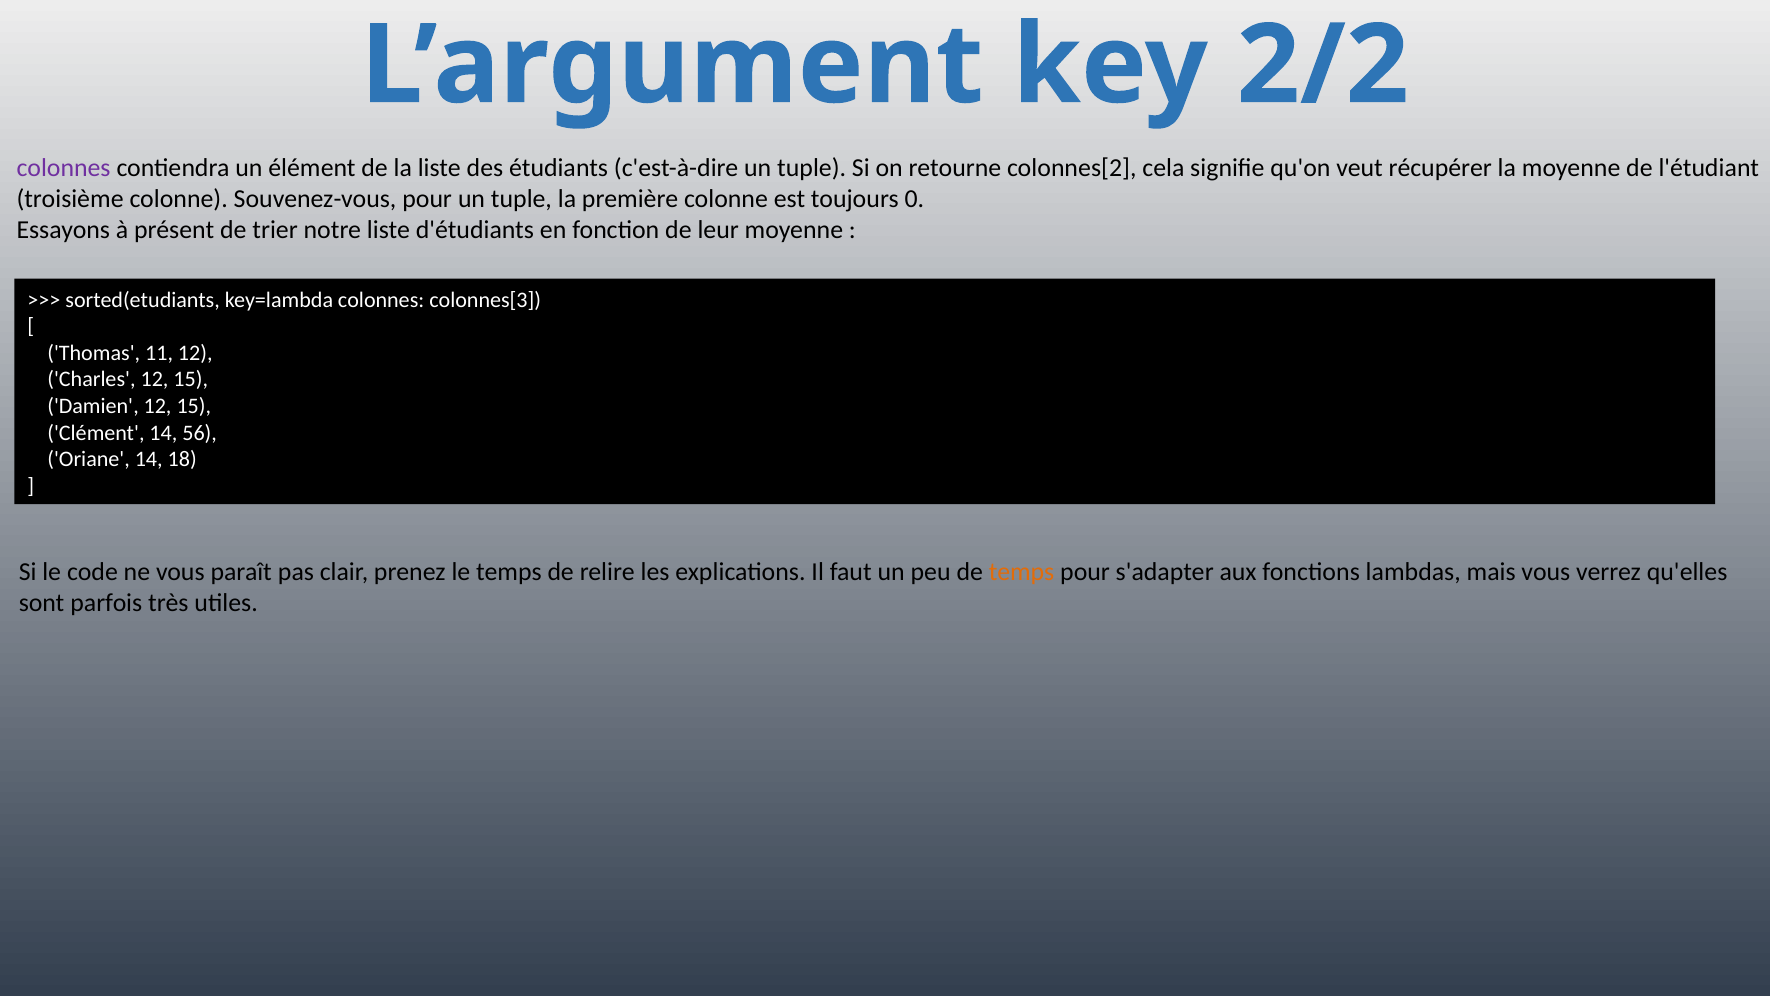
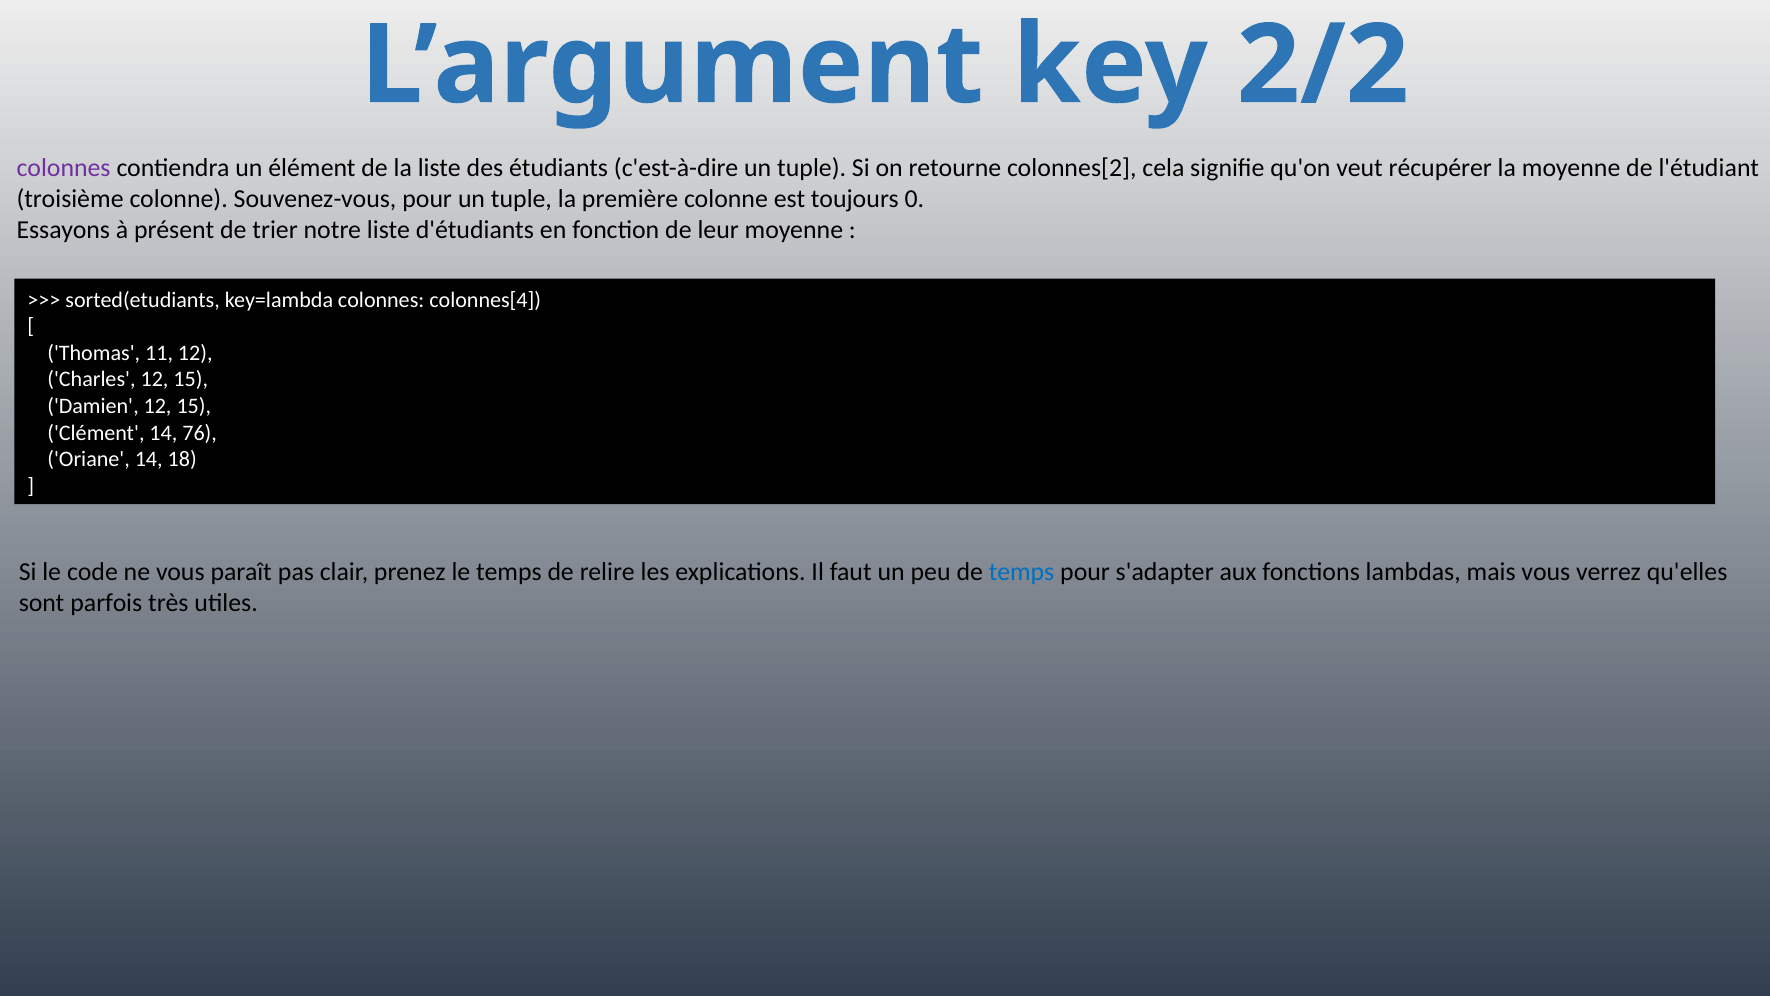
colonnes[3: colonnes[3 -> colonnes[4 (485, 300)
56: 56 -> 76 (200, 433)
temps colour: orange -> blue (1022, 571)
